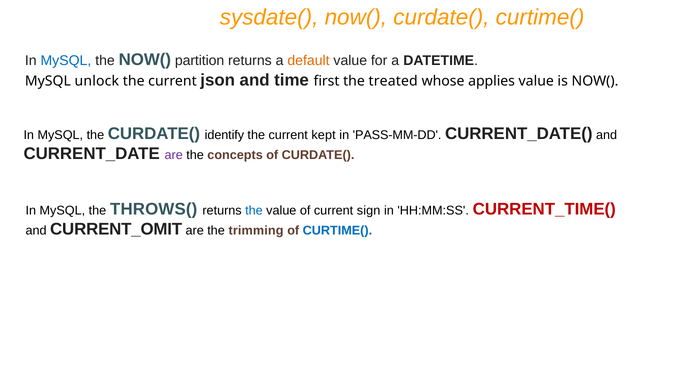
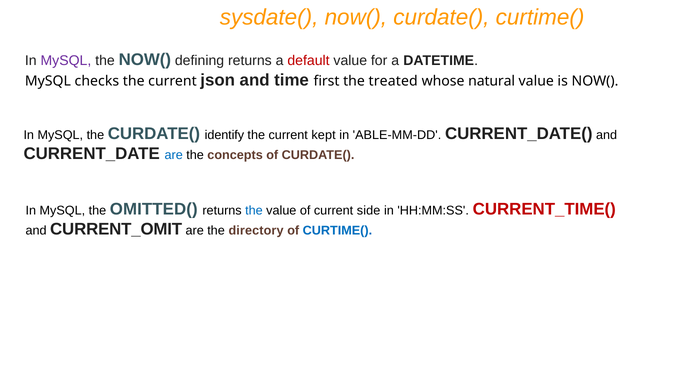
MySQL colour: blue -> purple (66, 61)
partition: partition -> defining (200, 61)
default colour: orange -> red (309, 61)
unlock: unlock -> checks (97, 81)
applies: applies -> natural (492, 81)
PASS-MM-DD: PASS-MM-DD -> ABLE-MM-DD (397, 135)
are colour: purple -> blue (174, 155)
THROWS(: THROWS( -> OMITTED( (154, 209)
sign: sign -> side (369, 211)
trimming: trimming -> directory (256, 231)
